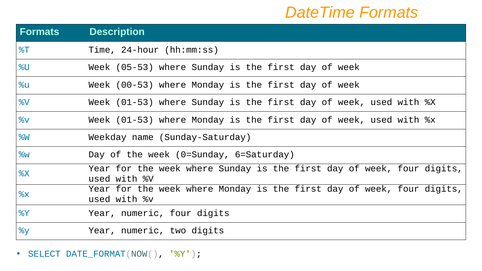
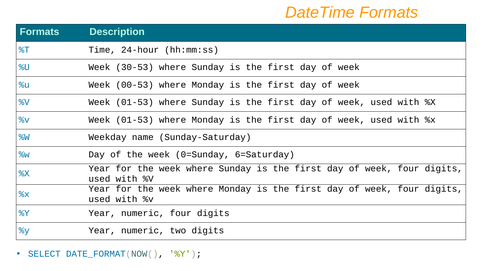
05-53: 05-53 -> 30-53 (135, 67)
